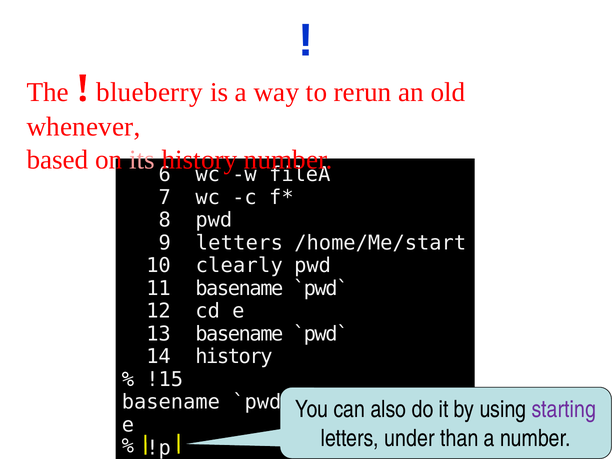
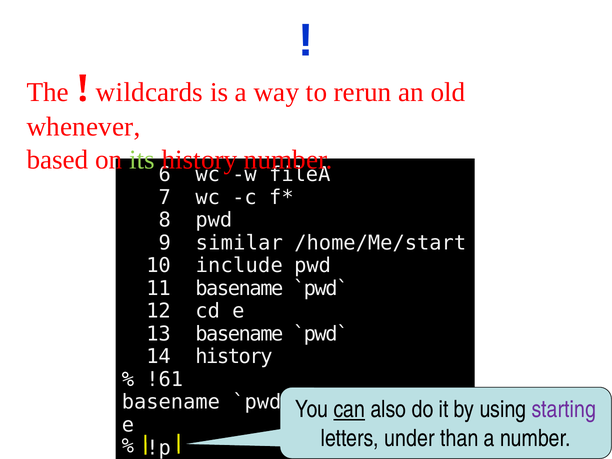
blueberry: blueberry -> wildcards (150, 92)
its colour: pink -> light green (142, 160)
9 letters: letters -> similar (239, 243)
clearly: clearly -> include (239, 266)
!15: !15 -> !61 (165, 379)
can underline: none -> present (349, 410)
